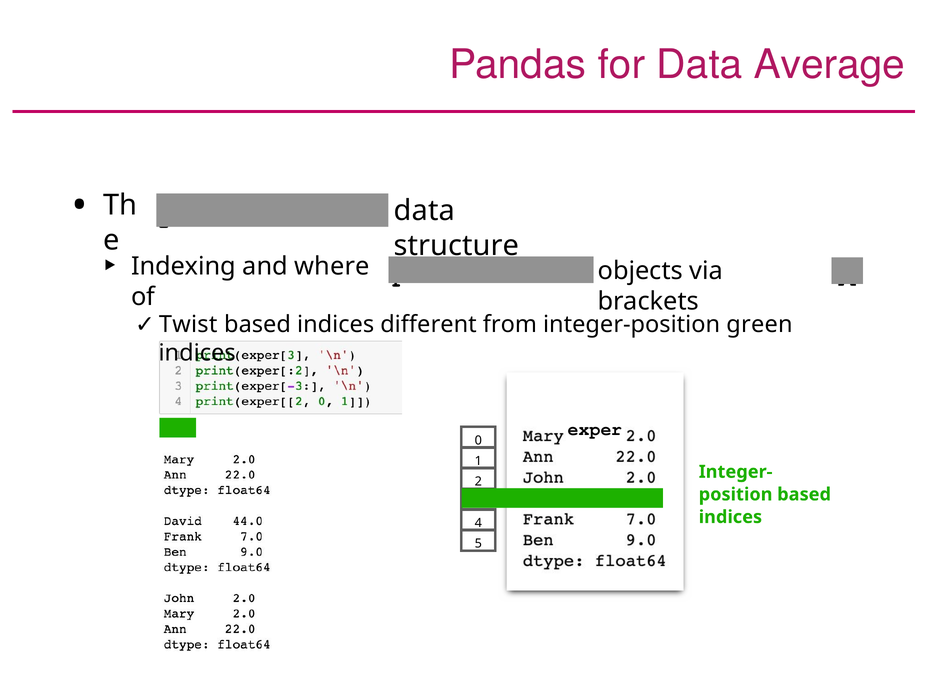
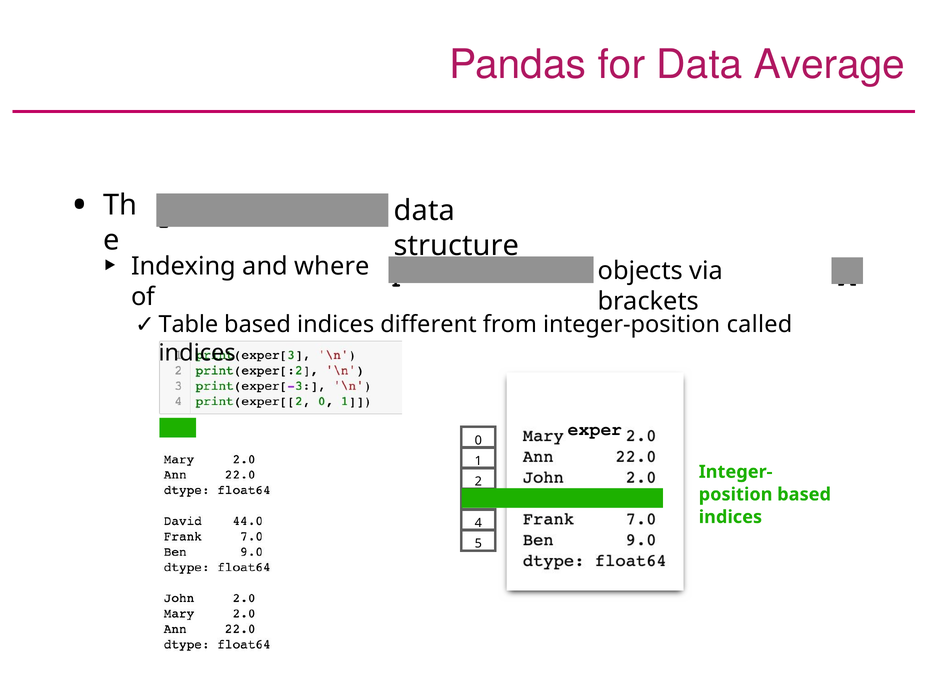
Twist: Twist -> Table (188, 325)
green: green -> called (760, 325)
